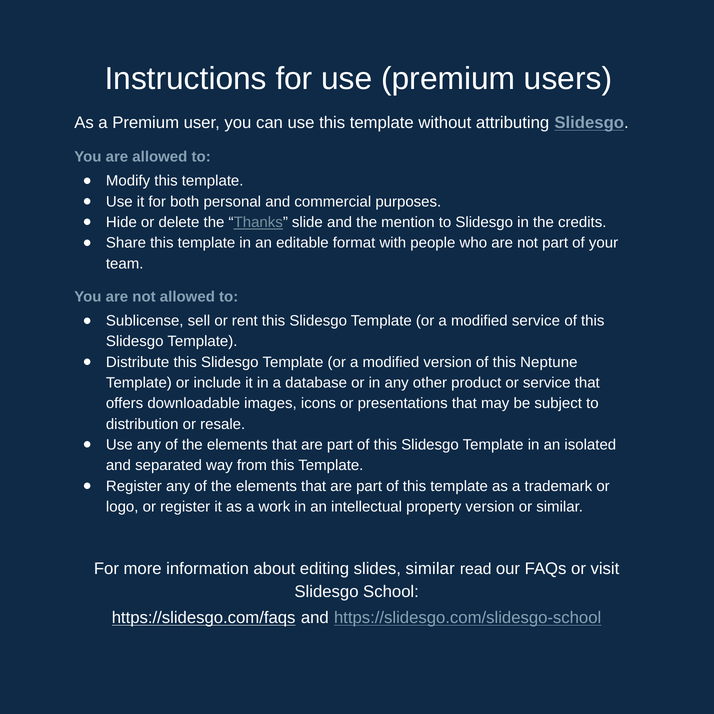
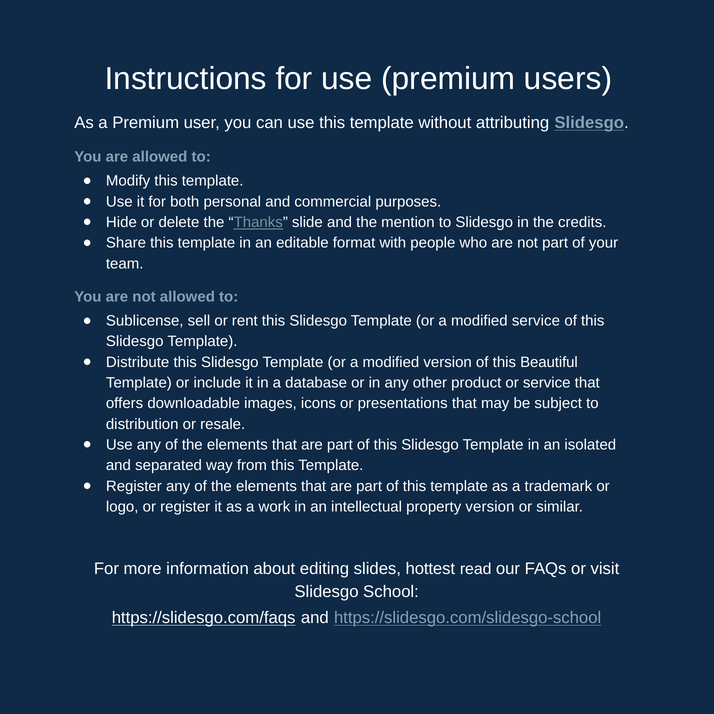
Neptune: Neptune -> Beautiful (549, 362)
slides similar: similar -> hottest (430, 569)
